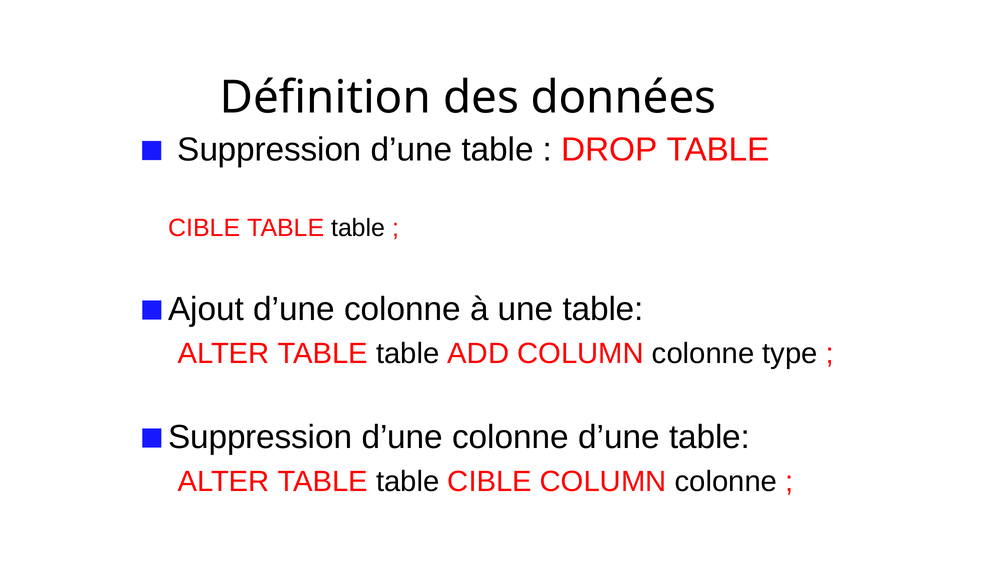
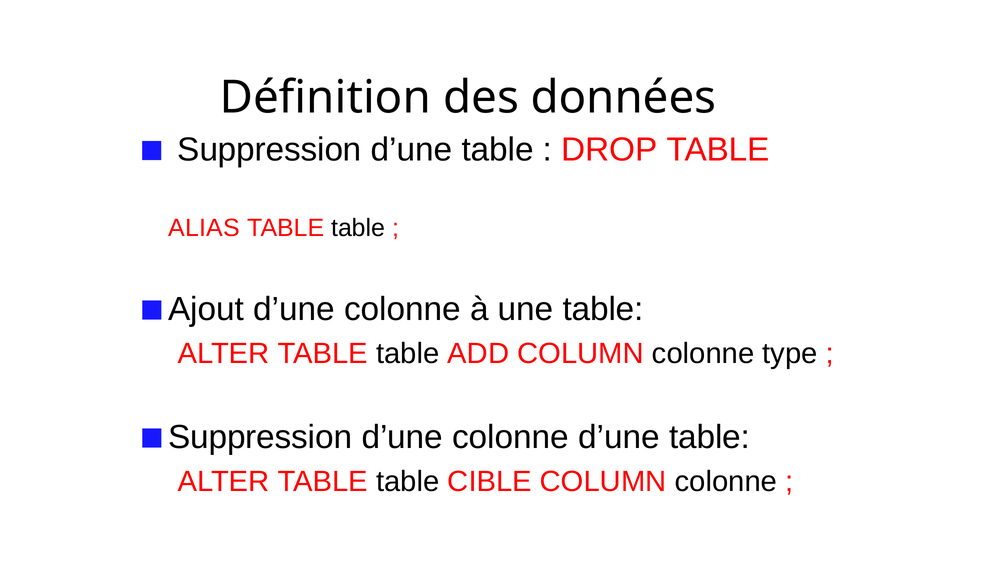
CIBLE: CIBLE -> ALIAS (204, 228)
